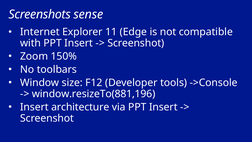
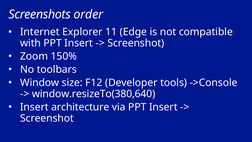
sense: sense -> order (88, 14)
window.resizeTo(881,196: window.resizeTo(881,196 -> window.resizeTo(380,640 (94, 94)
